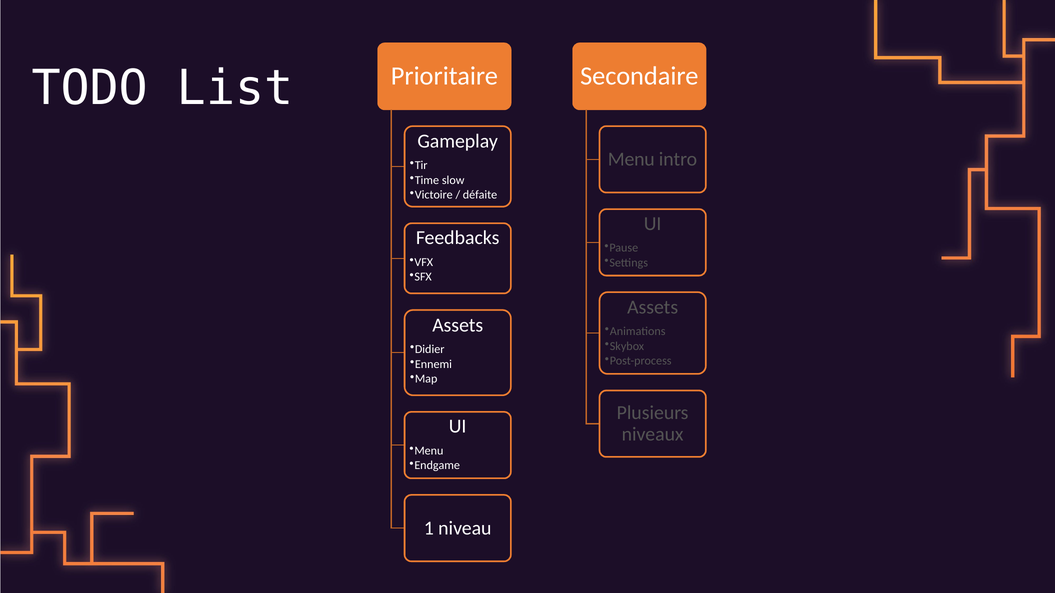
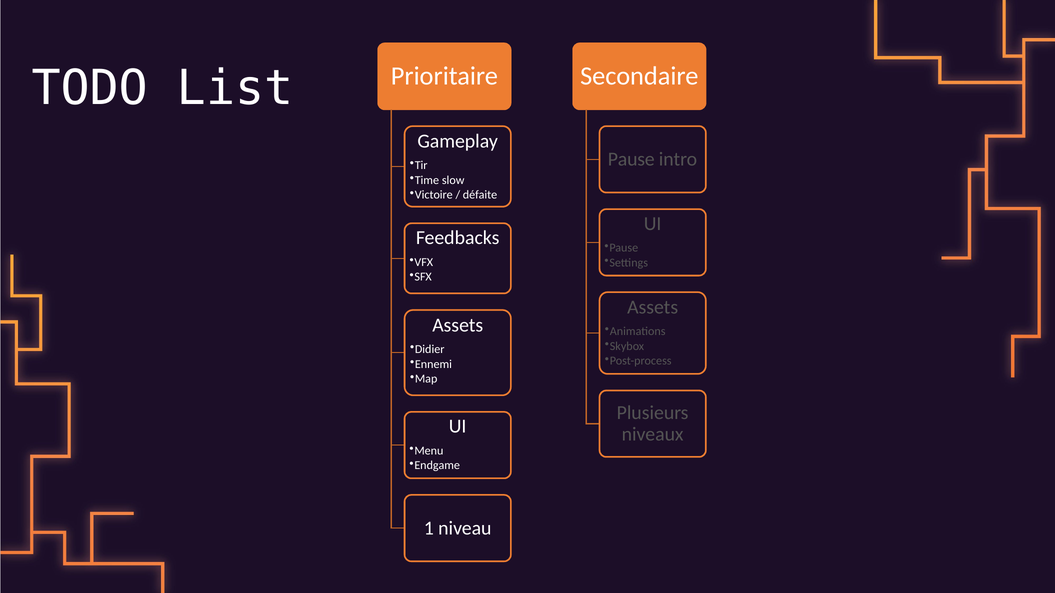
Menu: Menu -> Pause (631, 159)
